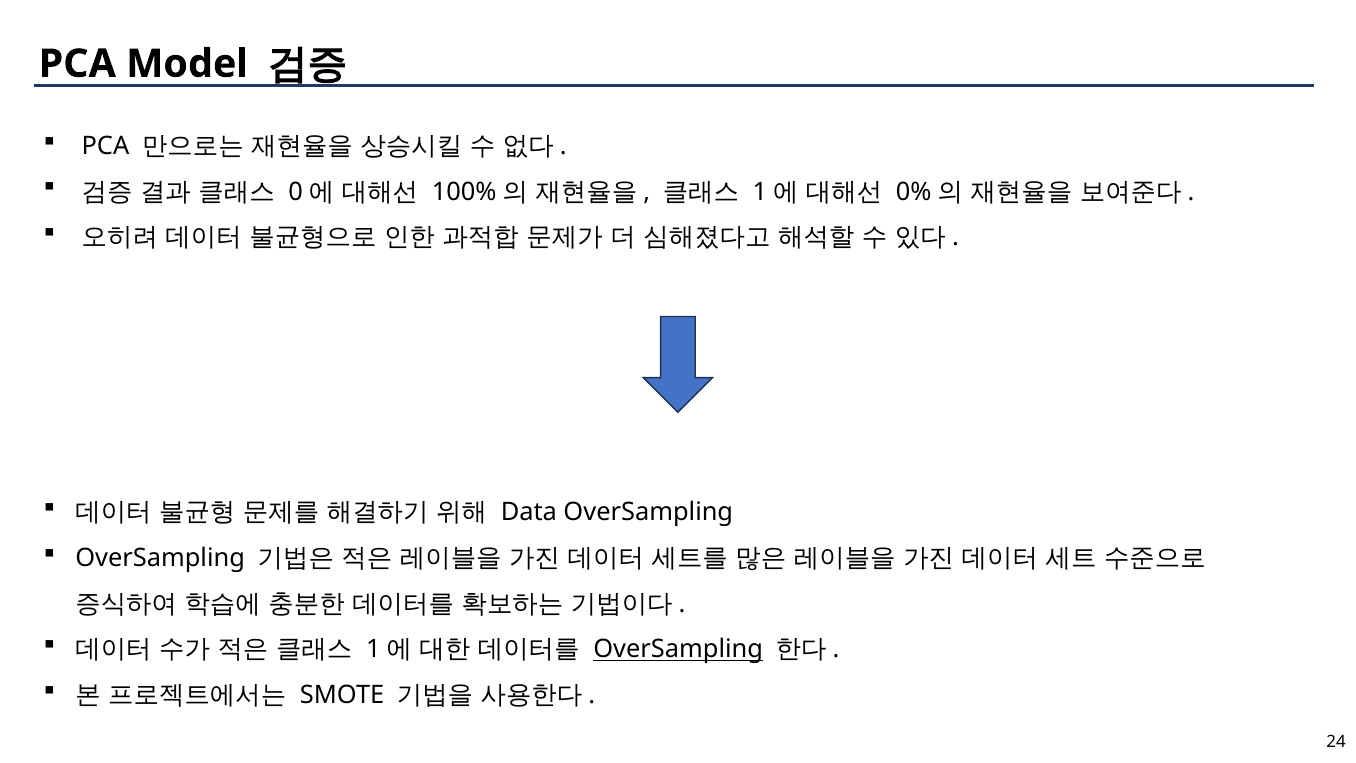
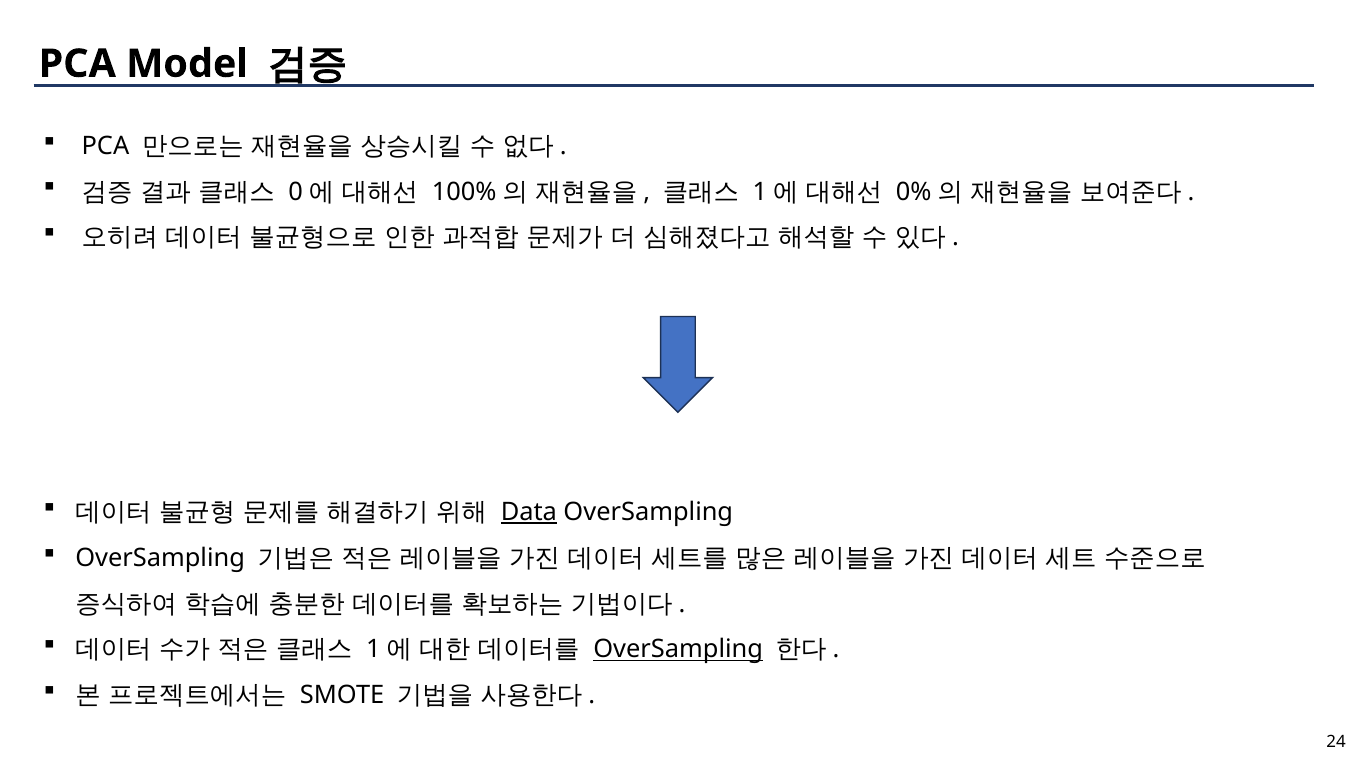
Data underline: none -> present (529, 512)
